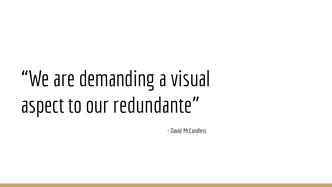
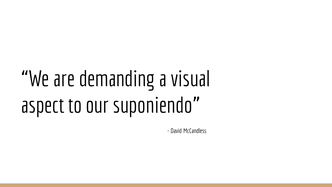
redundante: redundante -> suponiendo (157, 105)
